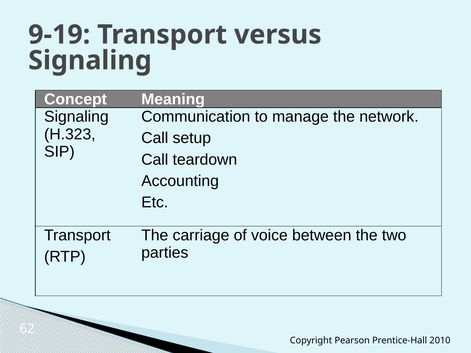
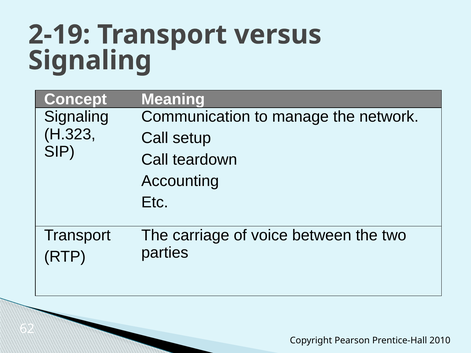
9-19: 9-19 -> 2-19 (59, 35)
